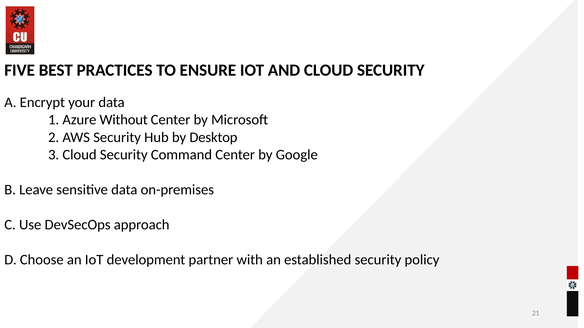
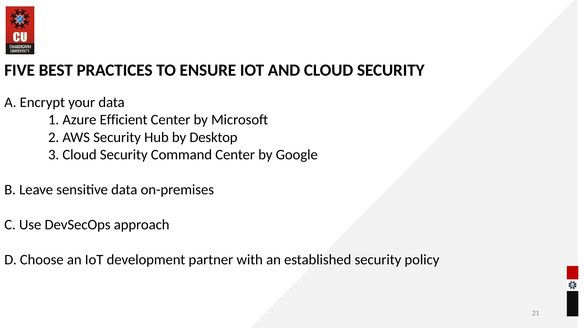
Without: Without -> Efficient (124, 120)
